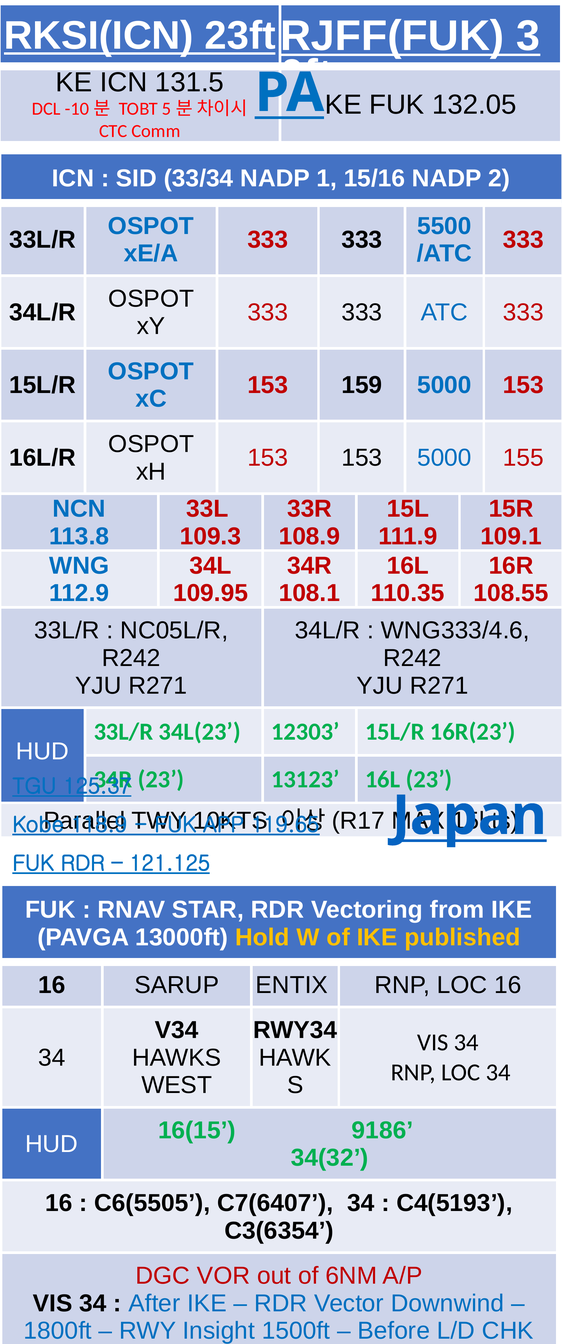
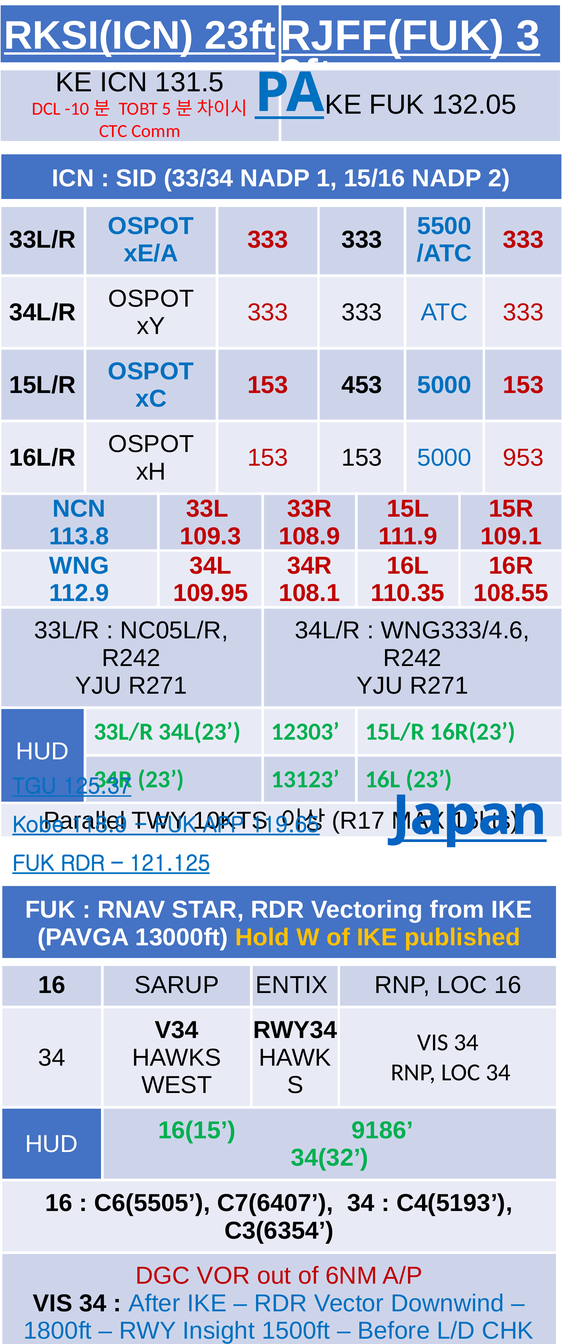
159: 159 -> 453 (362, 385)
155: 155 -> 953 (523, 458)
